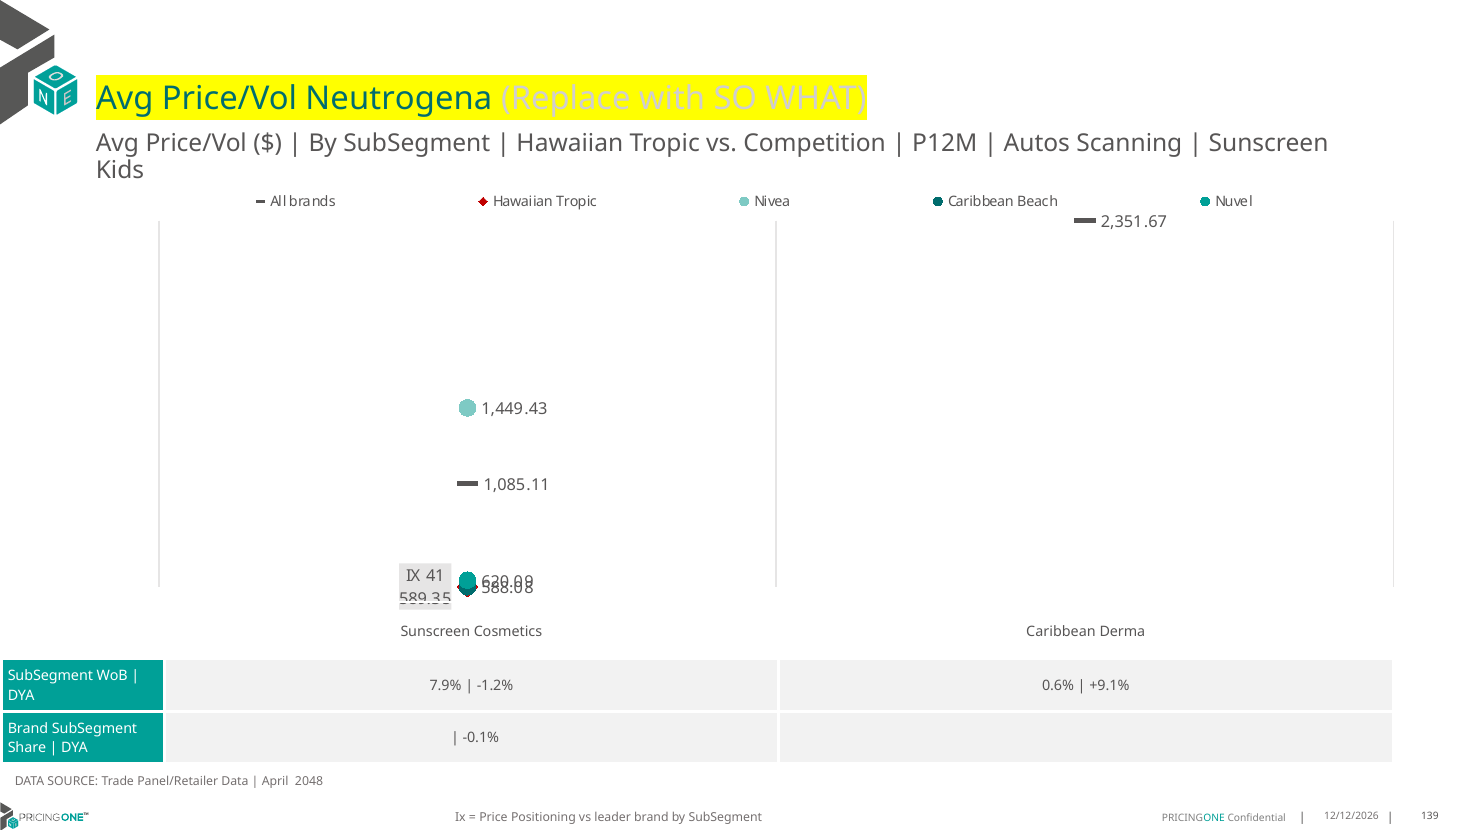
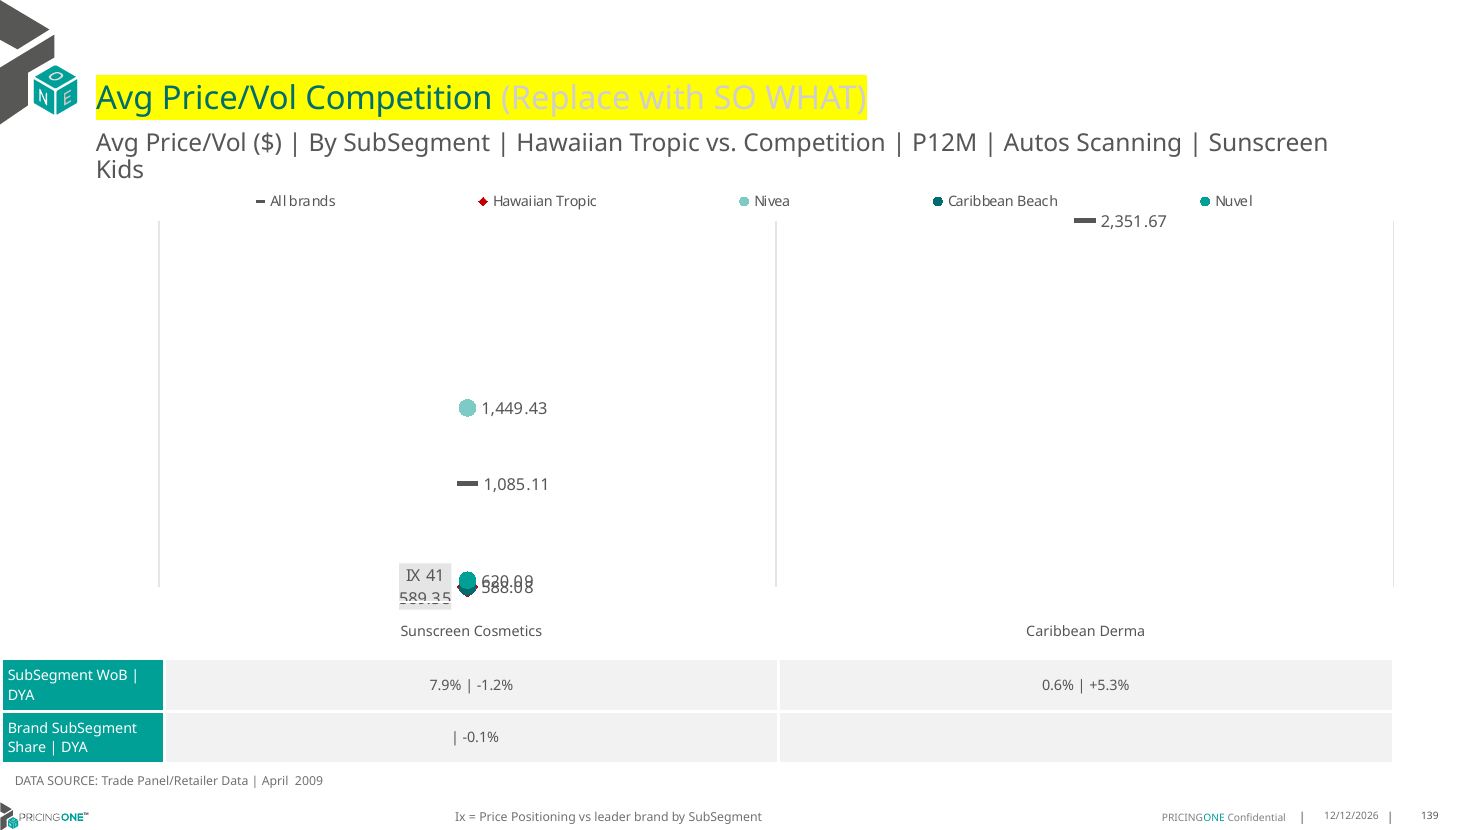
Price/Vol Neutrogena: Neutrogena -> Competition (399, 99)
+9.1%: +9.1% -> +5.3% (1109, 686)
2048: 2048 -> 2009 (309, 781)
